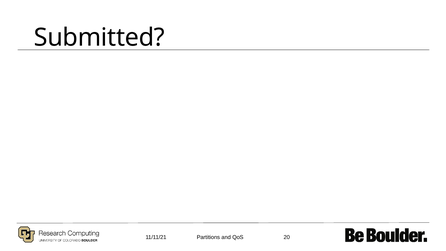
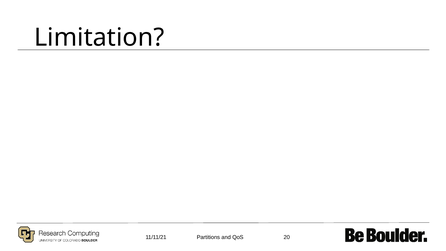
Submitted: Submitted -> Limitation (99, 37)
